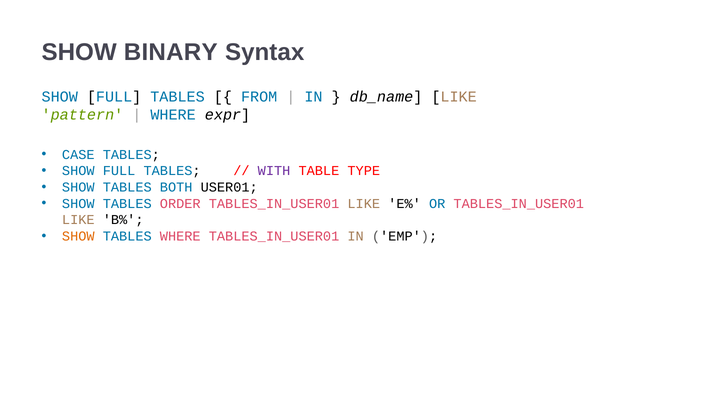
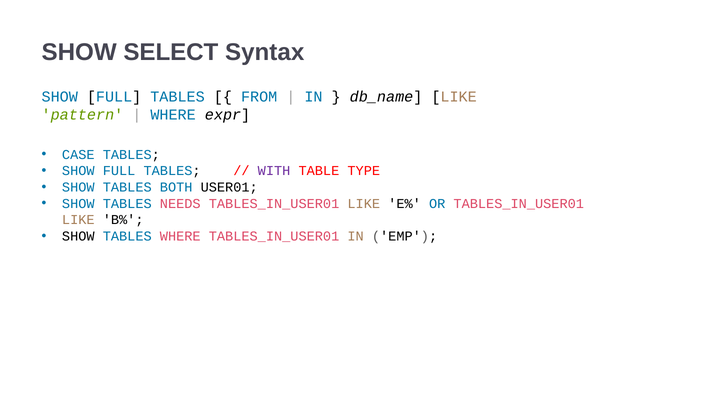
BINARY: BINARY -> SELECT (171, 52)
ORDER: ORDER -> NEEDS (180, 204)
SHOW colour: orange -> black (78, 236)
